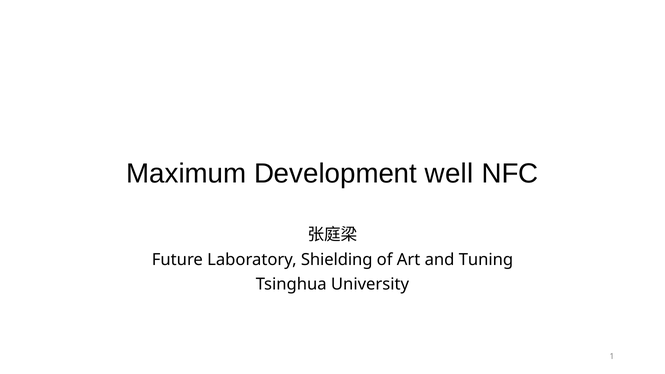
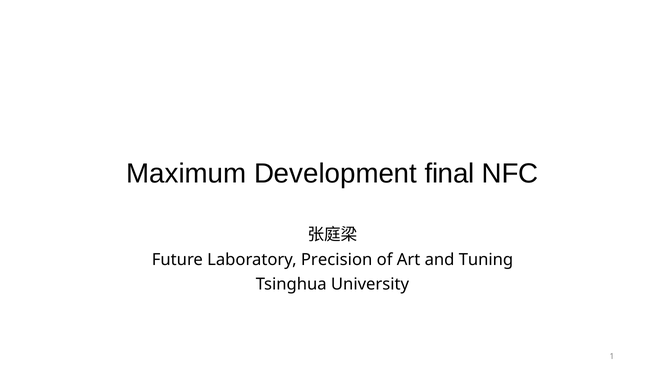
well: well -> final (449, 174)
Shielding: Shielding -> Precision (337, 260)
